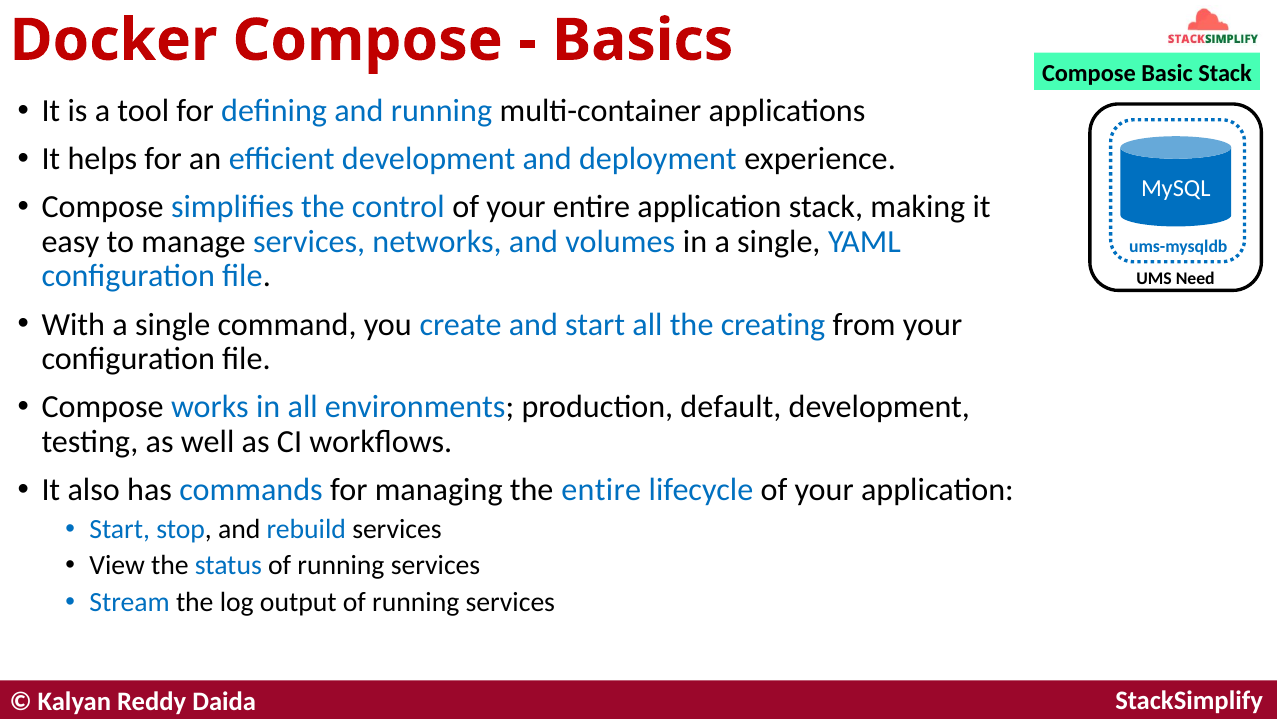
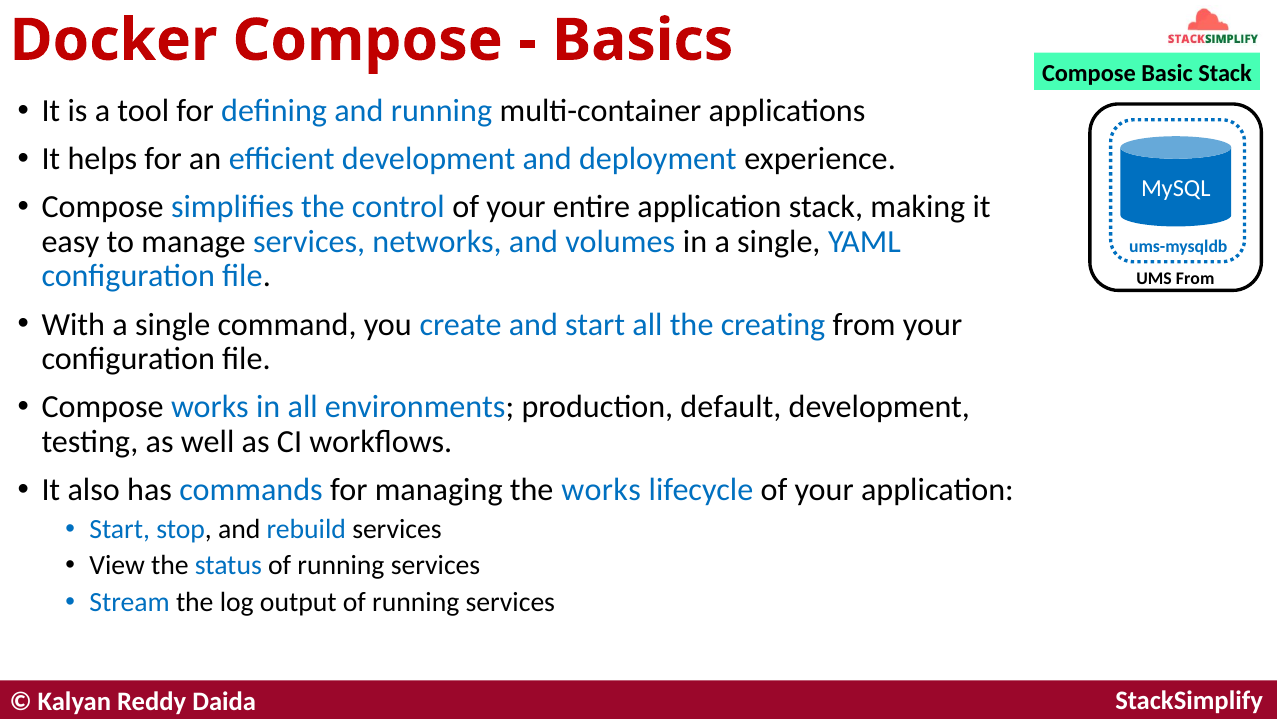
UMS Need: Need -> From (1195, 278)
the entire: entire -> works (601, 490)
